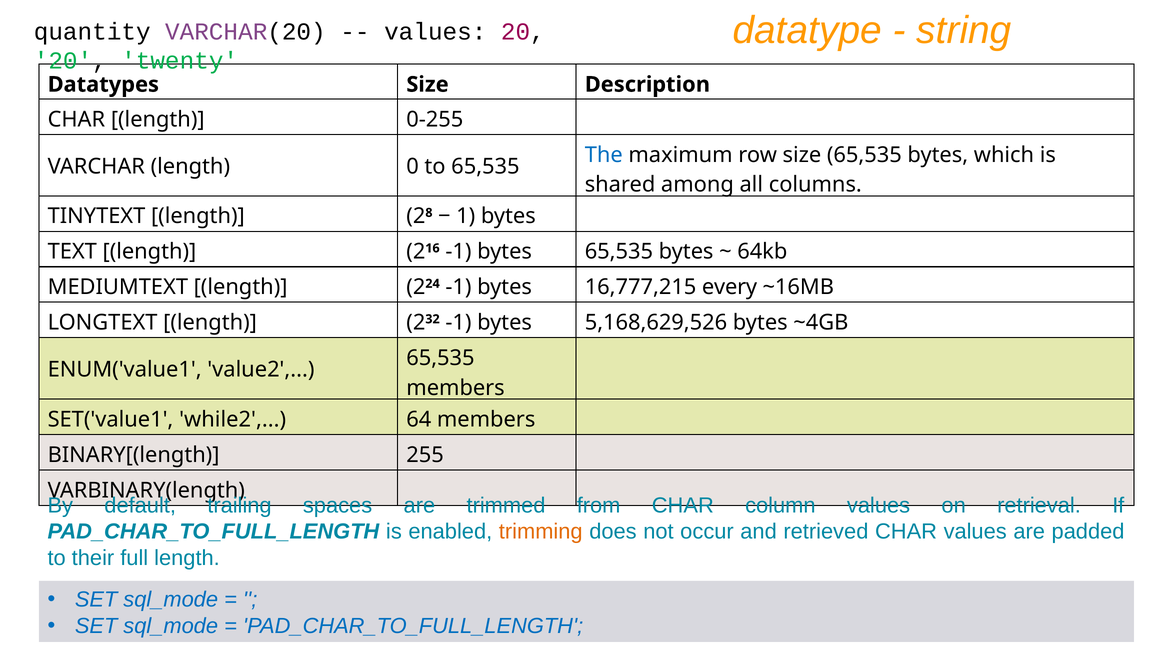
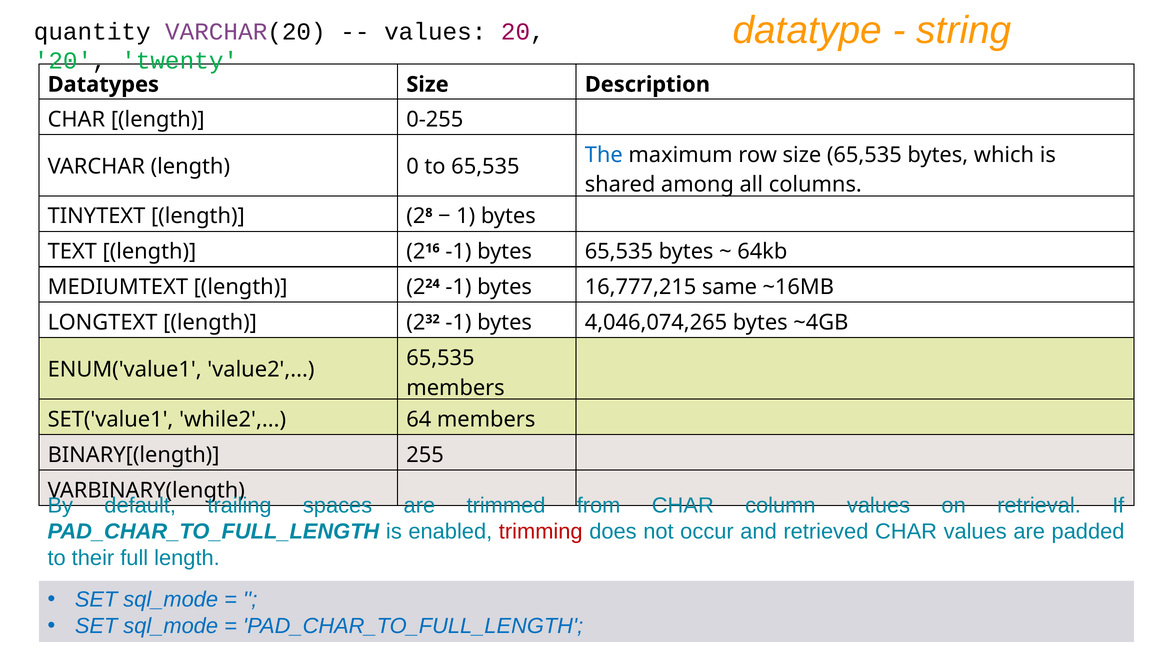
every: every -> same (730, 287)
5,168,629,526: 5,168,629,526 -> 4,046,074,265 (656, 323)
trimming colour: orange -> red (541, 531)
